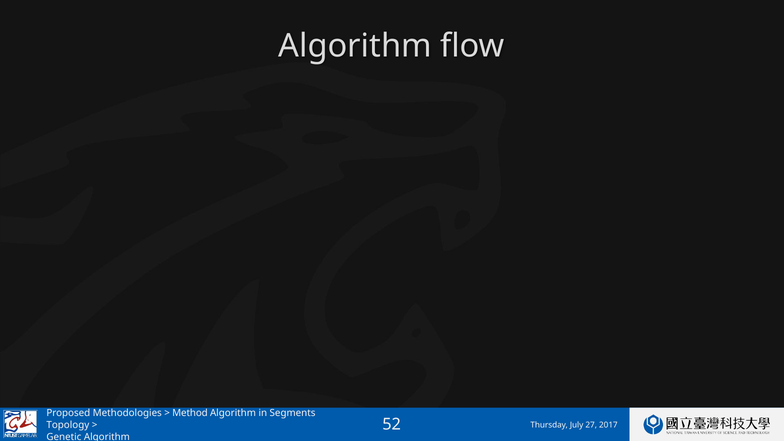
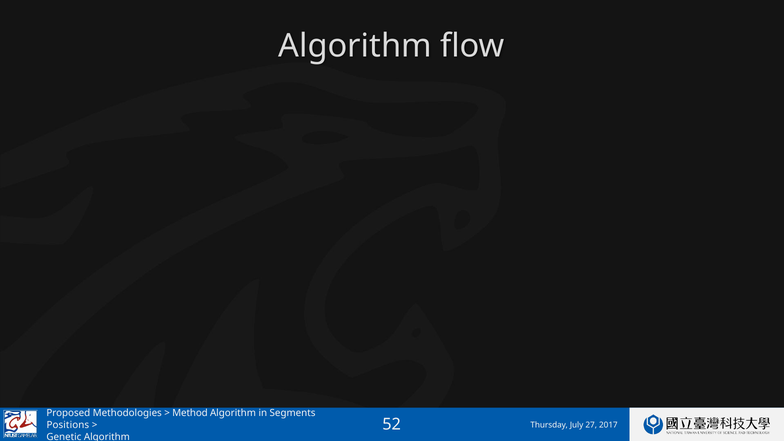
Topology: Topology -> Positions (68, 425)
